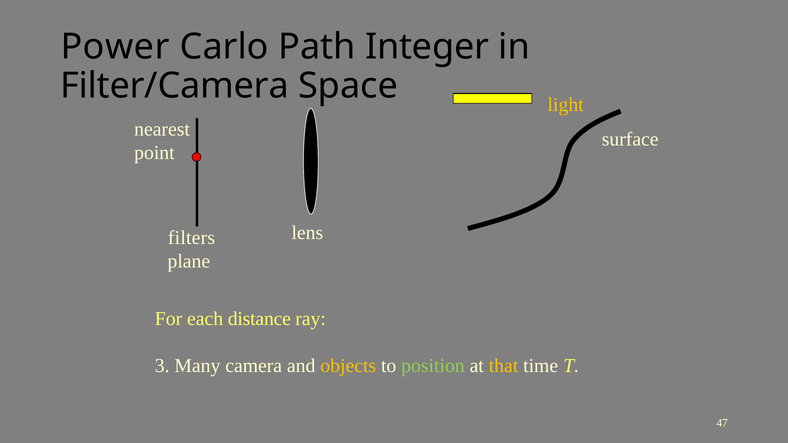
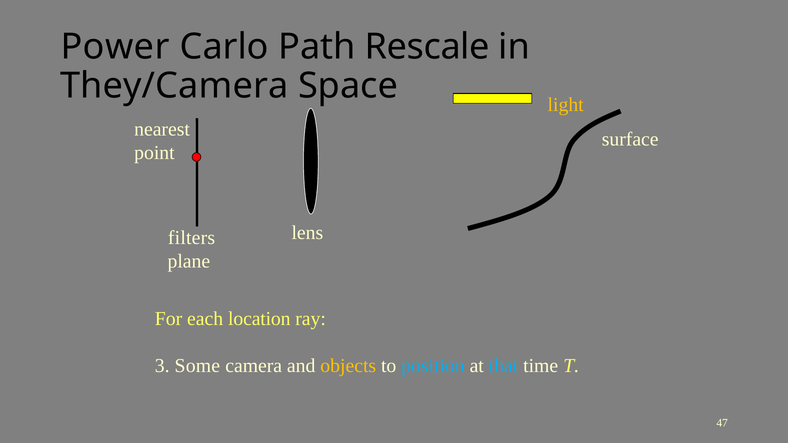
Integer: Integer -> Rescale (427, 47)
Filter/Camera: Filter/Camera -> They/Camera (174, 86)
distance: distance -> location (259, 319)
Many: Many -> Some (197, 366)
position colour: light green -> light blue (433, 366)
that colour: yellow -> light blue (504, 366)
